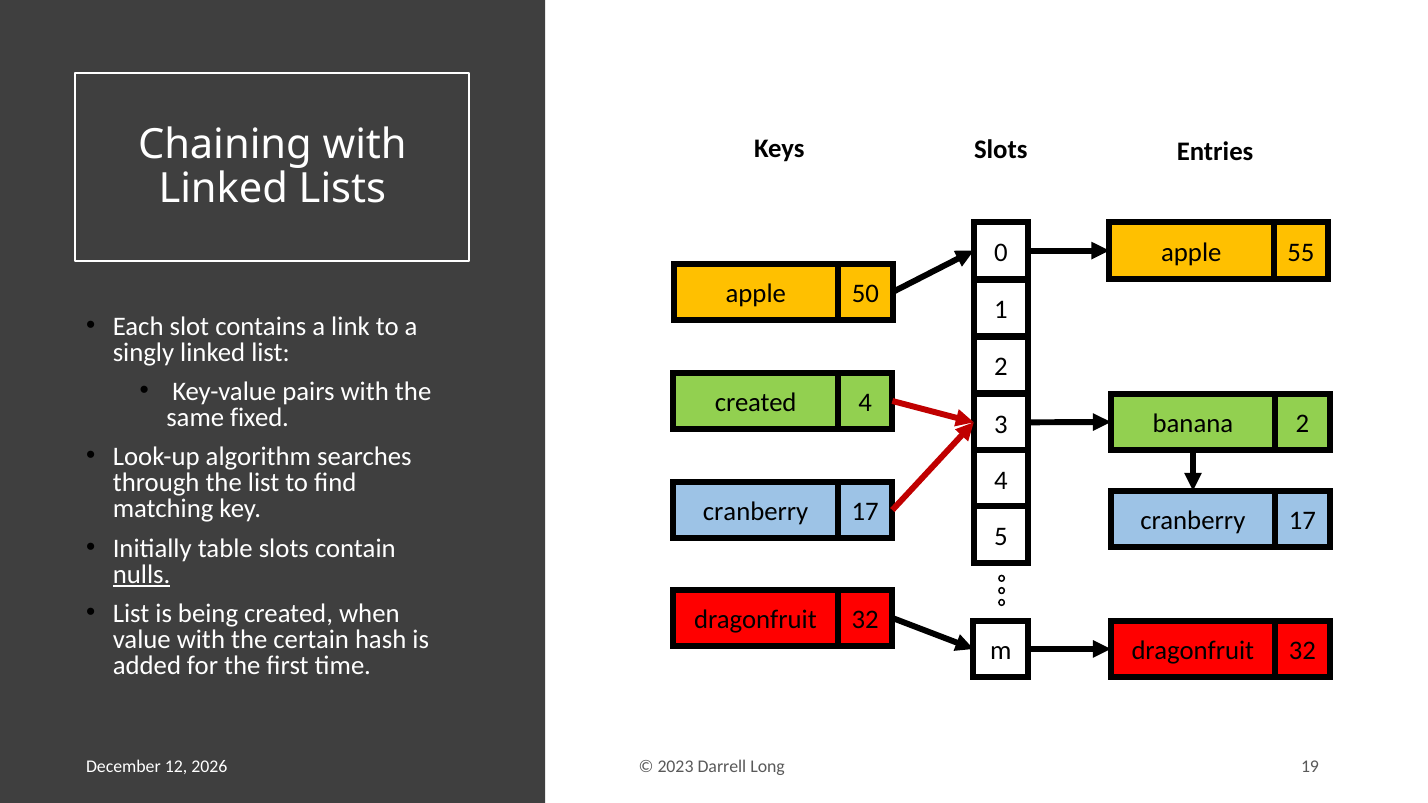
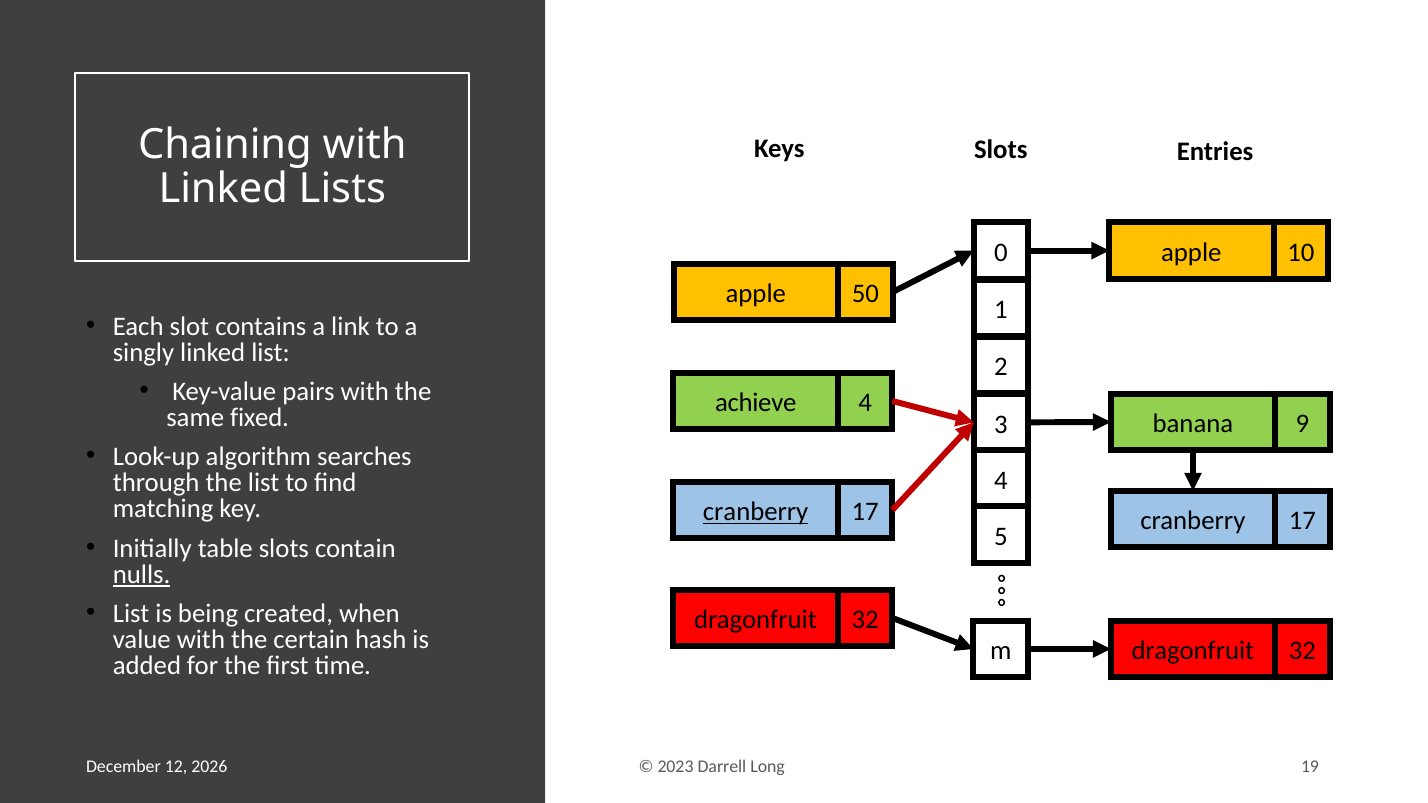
55: 55 -> 10 (1301, 253)
created: created -> achieve (756, 403)
banana 2: 2 -> 9 (1303, 424)
cranberry underline: none -> present (756, 512)
